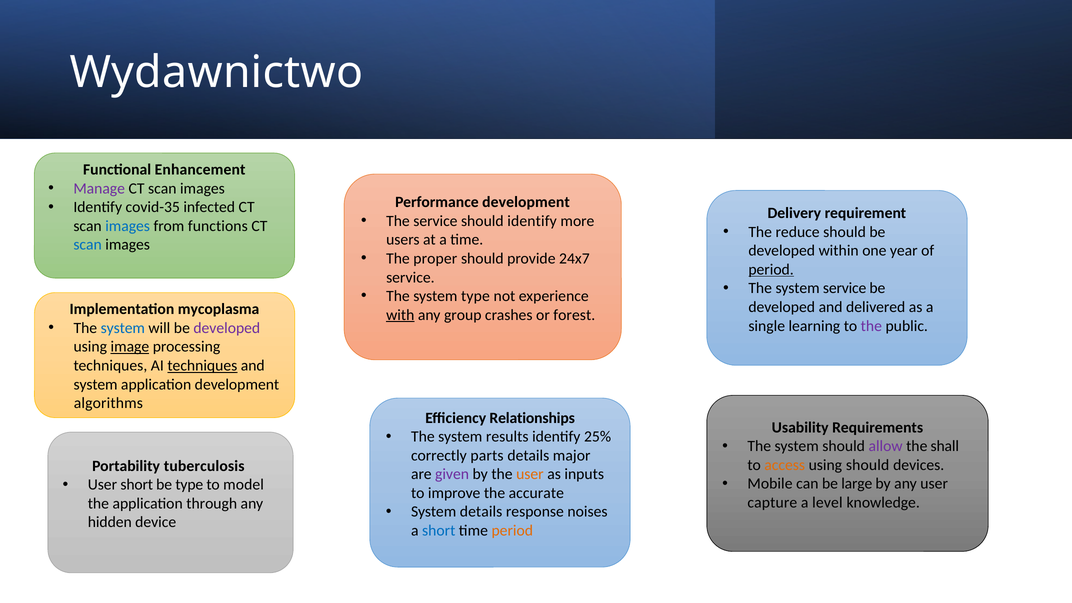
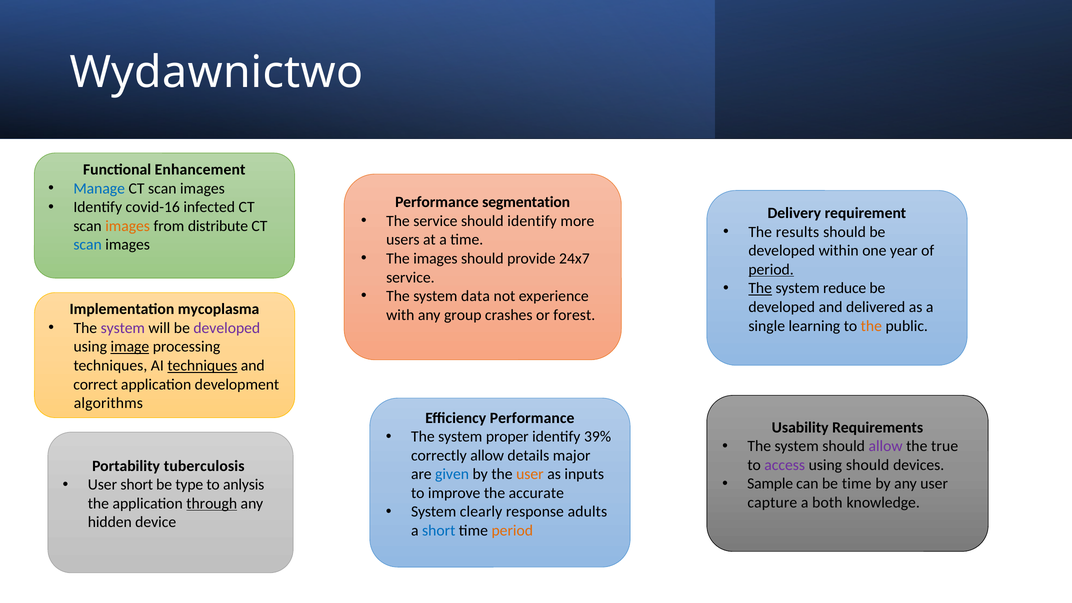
Manage colour: purple -> blue (99, 188)
Performance development: development -> segmentation (526, 202)
covid-35: covid-35 -> covid-16 (153, 207)
images colour: blue -> orange (128, 226)
functions: functions -> distribute (218, 226)
reduce: reduce -> results (798, 232)
The proper: proper -> images (435, 259)
The underline: none -> present (760, 288)
system service: service -> reduce (845, 288)
system type: type -> data (475, 296)
with underline: present -> none (400, 315)
the colour: purple -> orange (871, 326)
system colour: blue -> purple (123, 328)
system: system -> correct (96, 384)
Efficiency Relationships: Relationships -> Performance (532, 418)
results: results -> proper (507, 437)
25%: 25% -> 39% (598, 437)
shall: shall -> true (945, 446)
correctly parts: parts -> allow (487, 455)
access colour: orange -> purple (785, 465)
given colour: purple -> blue (452, 474)
Mobile: Mobile -> Sample (770, 484)
be large: large -> time (857, 484)
model: model -> anlysis (244, 485)
level: level -> both (827, 503)
through underline: none -> present (212, 504)
System details: details -> clearly (481, 512)
noises: noises -> adults (587, 512)
